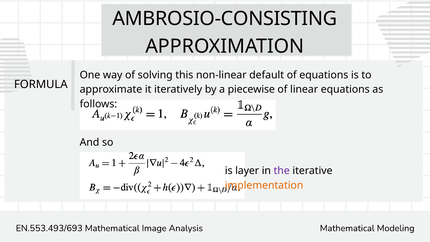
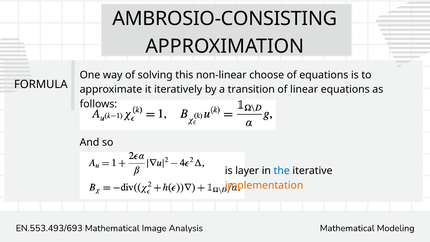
default: default -> choose (267, 75)
piecewise: piecewise -> transition (251, 89)
the colour: purple -> blue (282, 171)
